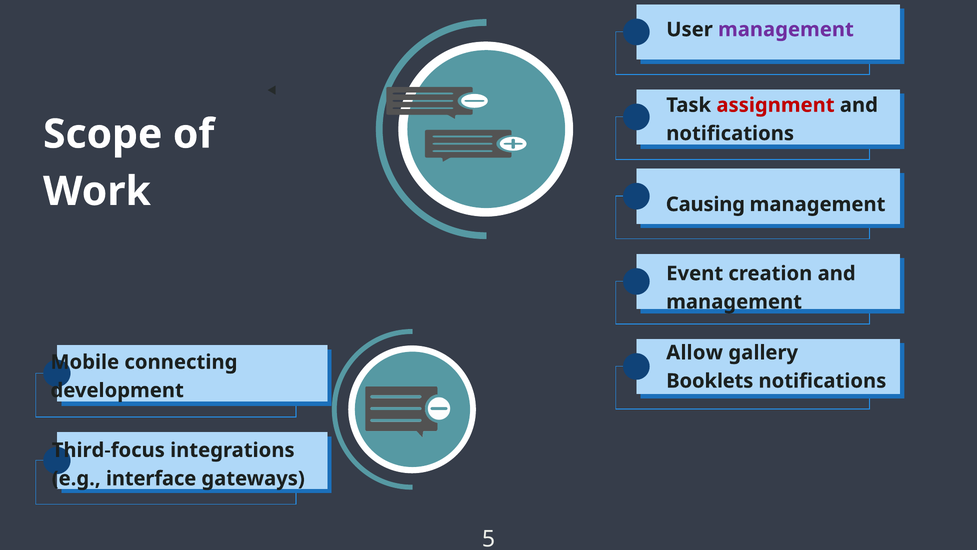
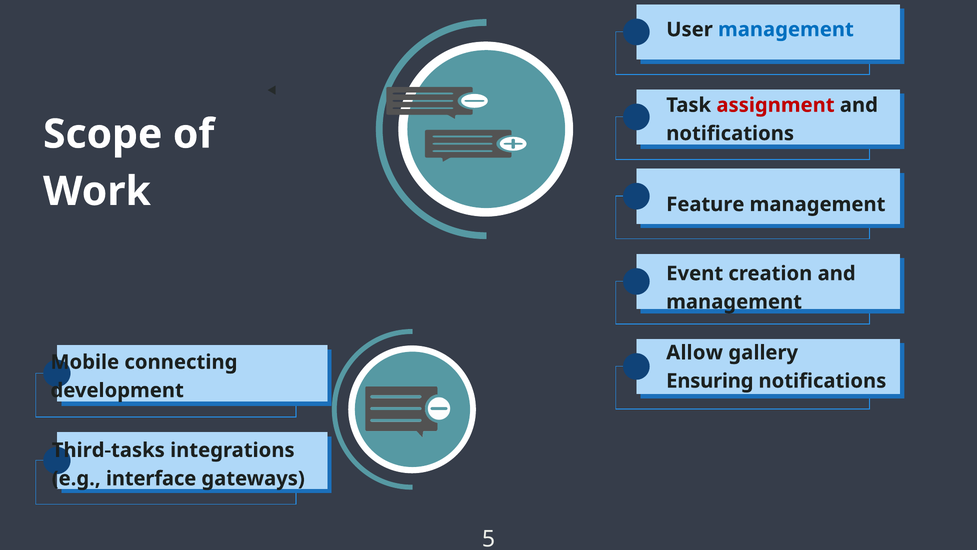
management colour: purple -> blue (786, 30)
Causing: Causing -> Feature (705, 204)
Booklets: Booklets -> Ensuring (710, 381)
Third-focus: Third-focus -> Third-tasks (108, 450)
